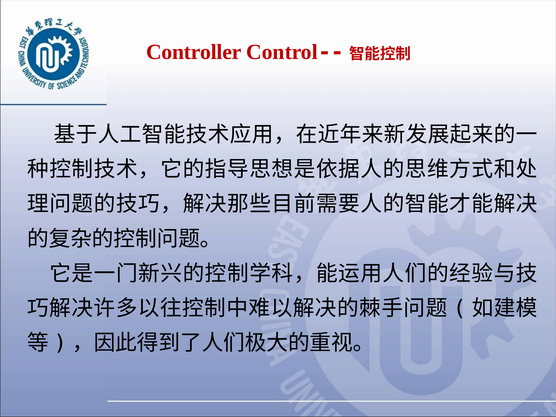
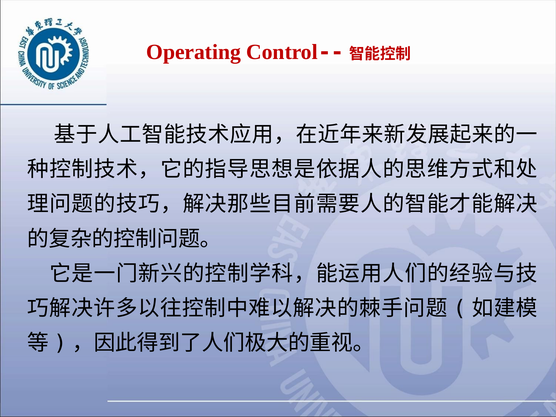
Controller: Controller -> Operating (194, 52)
